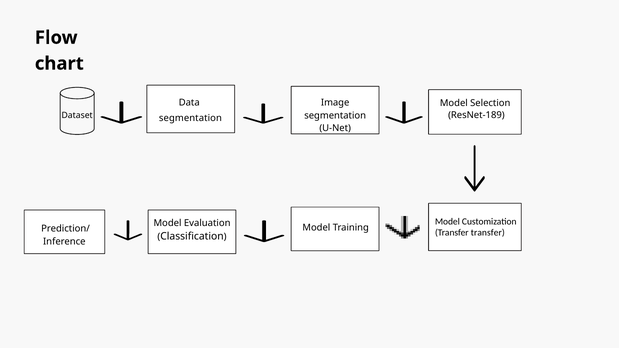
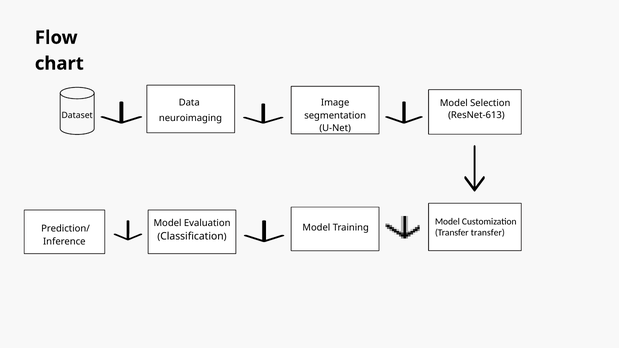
ResNet-189: ResNet-189 -> ResNet-613 (476, 115)
segmentation: segmentation -> neuroimaging (190, 118)
